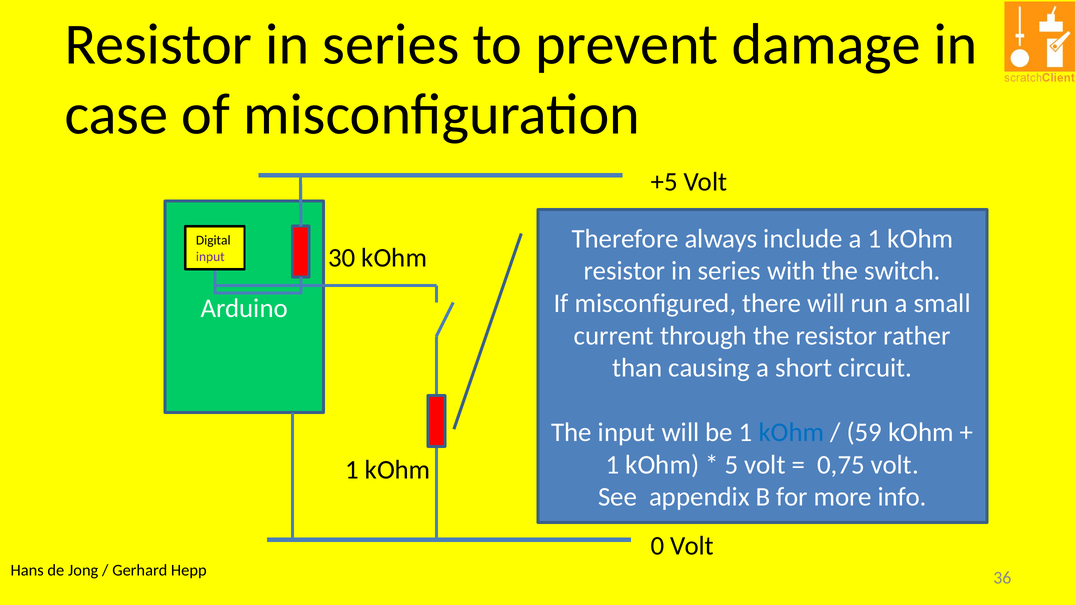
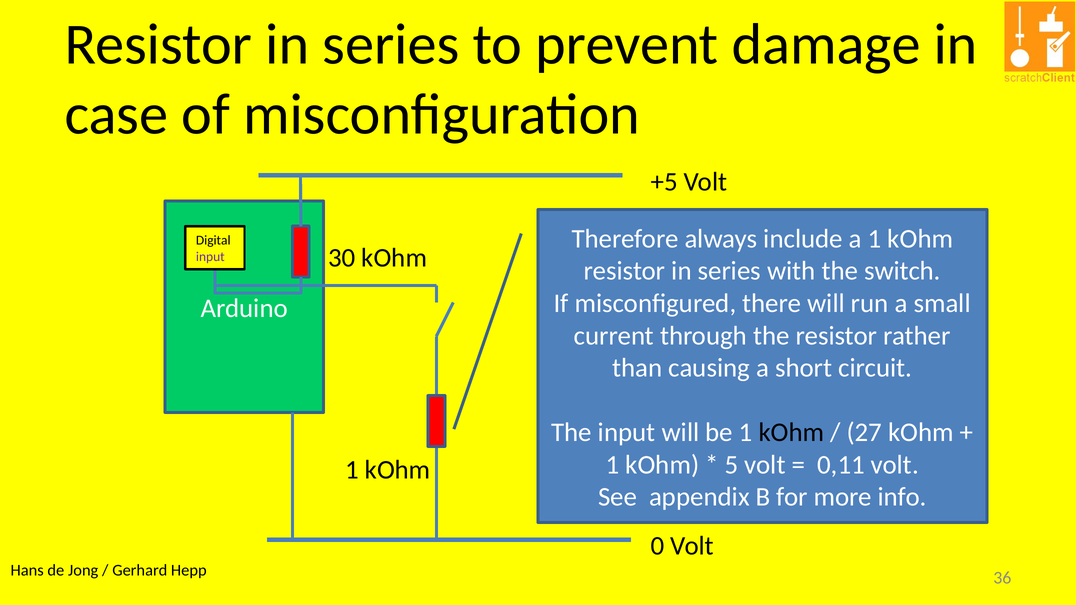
kOhm colour: blue -> black (791, 433)
59: 59 -> 27 (864, 433)
0,75: 0,75 -> 0,11 (841, 465)
